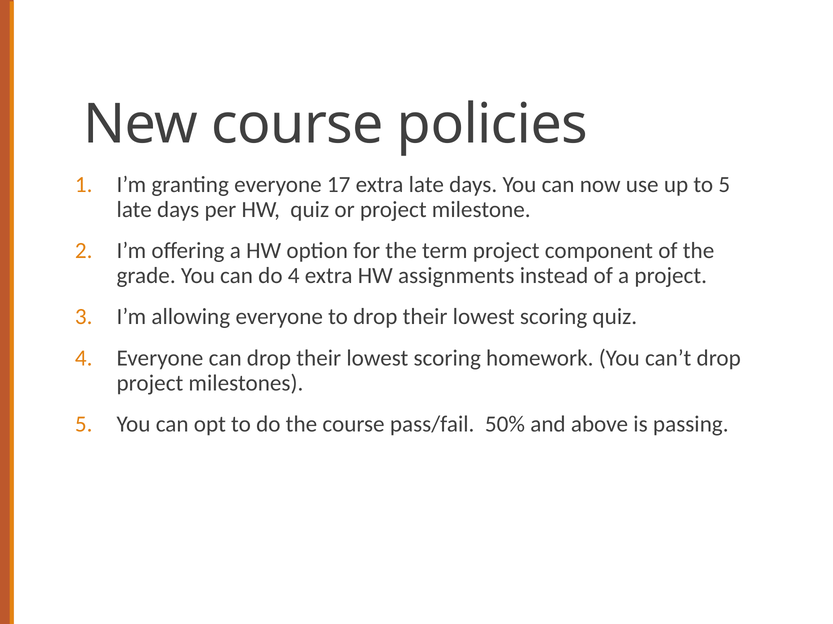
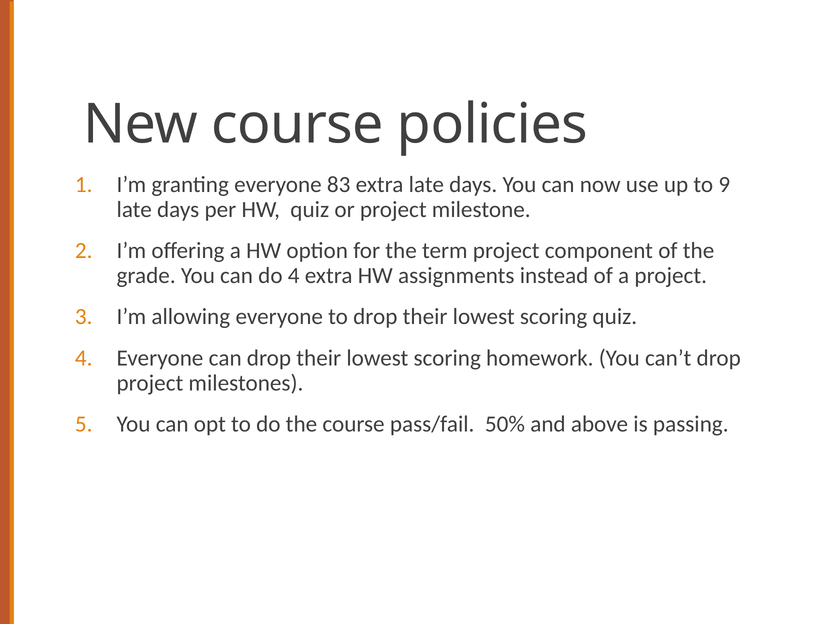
17: 17 -> 83 (339, 185)
to 5: 5 -> 9 (724, 185)
